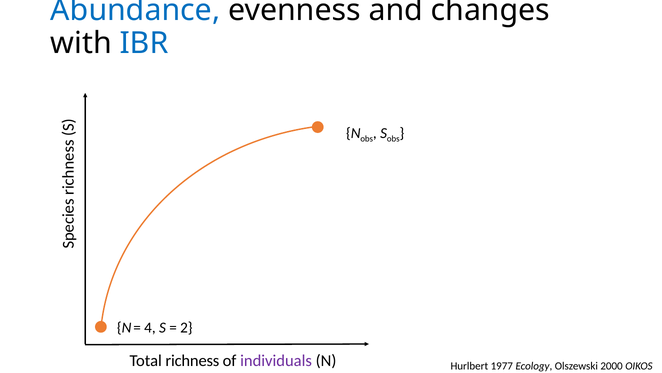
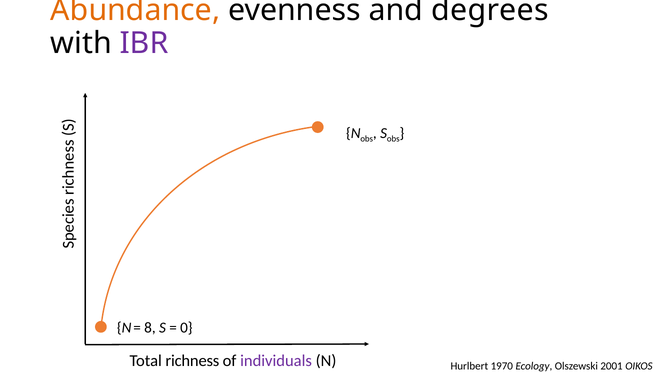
Abundance colour: blue -> orange (135, 10)
changes: changes -> degrees (490, 10)
IBR colour: blue -> purple (144, 43)
4: 4 -> 8 (150, 327)
2: 2 -> 0 (186, 327)
1977: 1977 -> 1970 (502, 366)
2000: 2000 -> 2001 (612, 366)
